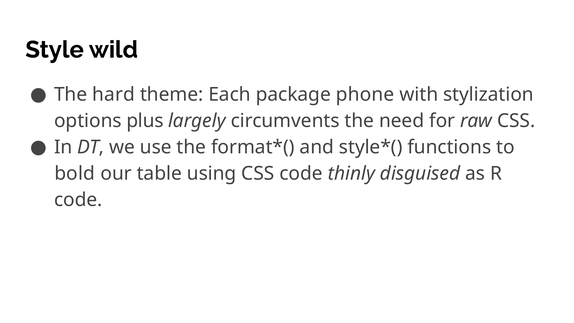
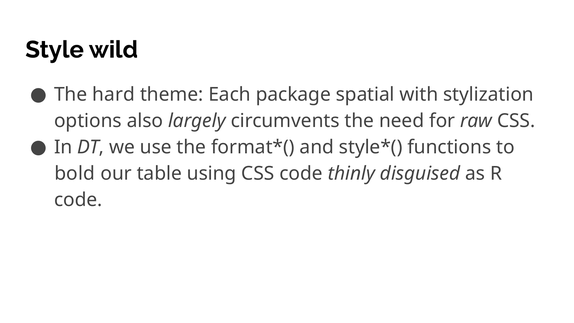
phone: phone -> spatial (365, 94)
plus: plus -> also (145, 121)
